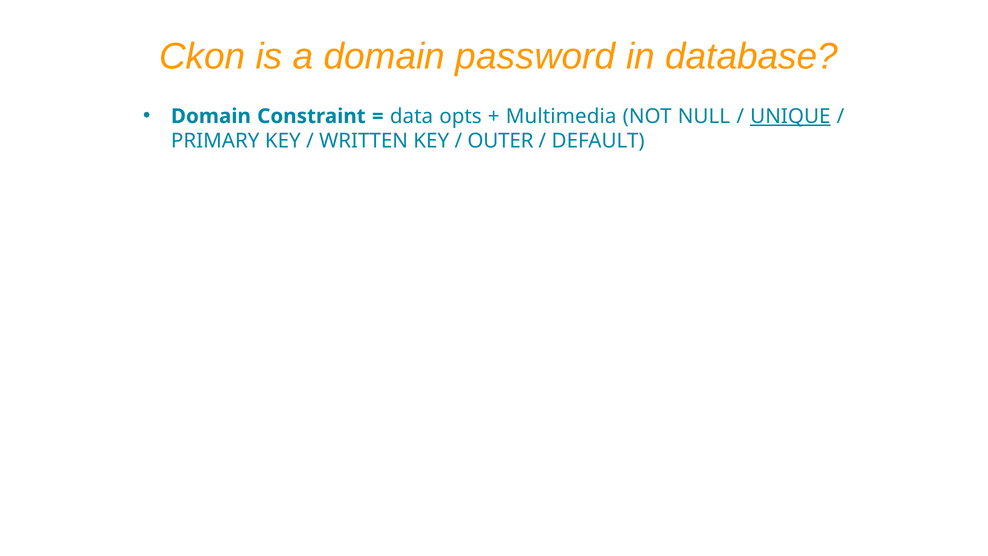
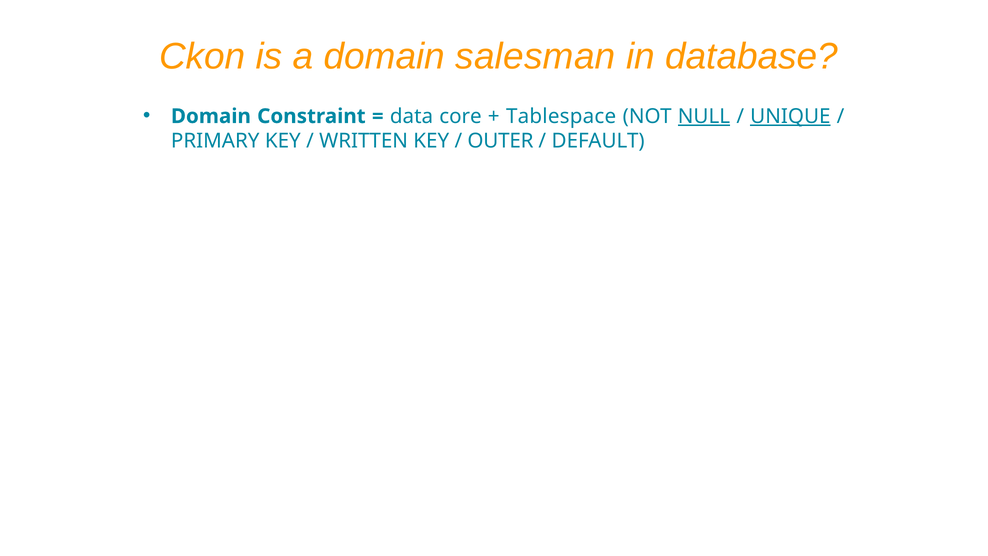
password: password -> salesman (535, 56)
opts: opts -> core (461, 116)
Multimedia: Multimedia -> Tablespace (561, 116)
NULL underline: none -> present (704, 116)
